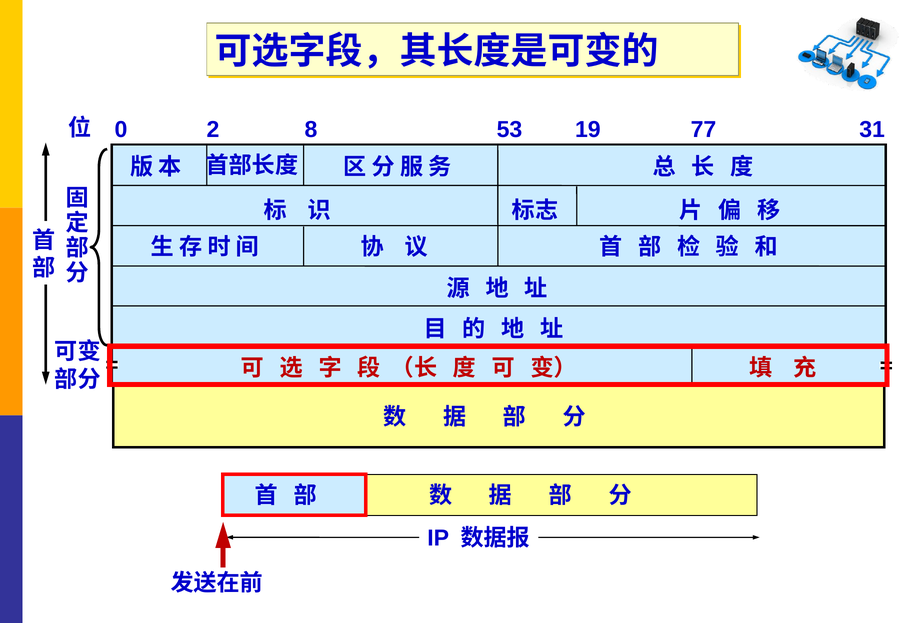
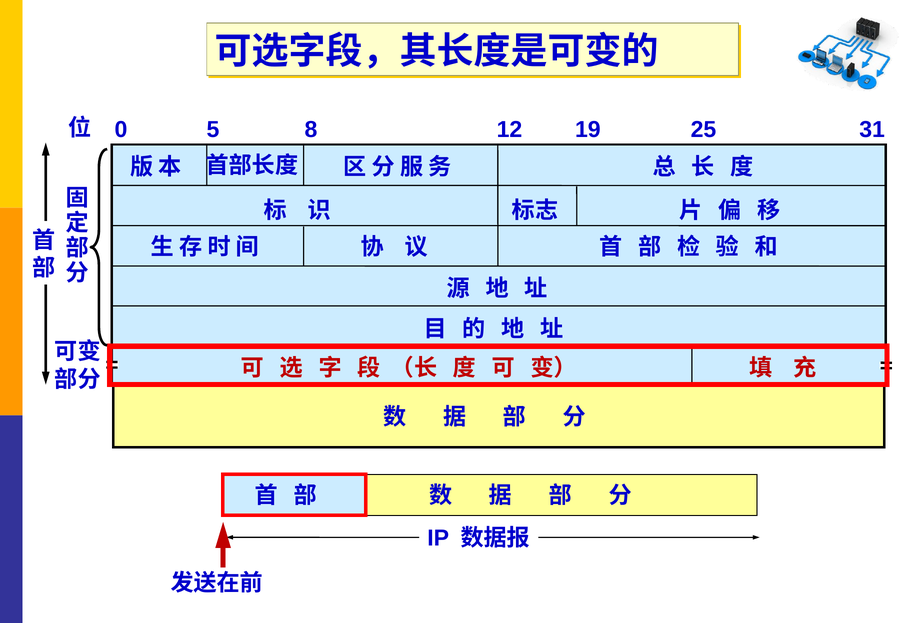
2: 2 -> 5 (213, 130)
53: 53 -> 12 (509, 130)
77: 77 -> 25 (704, 130)
